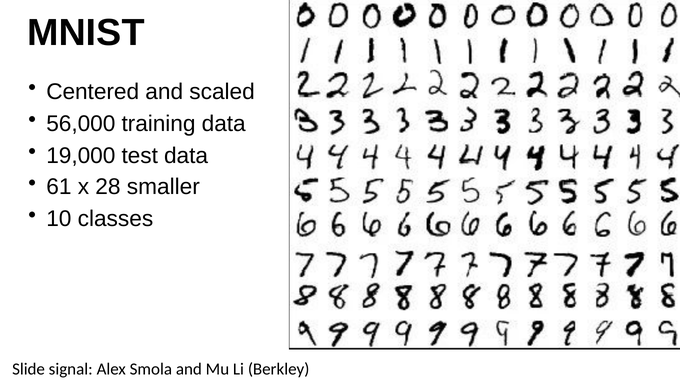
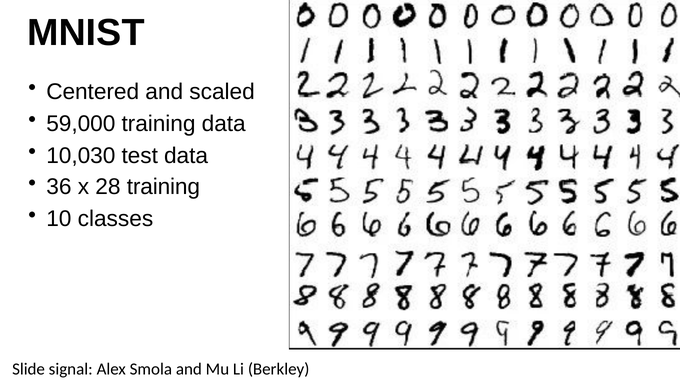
56,000: 56,000 -> 59,000 (81, 124)
19,000: 19,000 -> 10,030 (81, 156)
61: 61 -> 36 (59, 187)
28 smaller: smaller -> training (163, 187)
